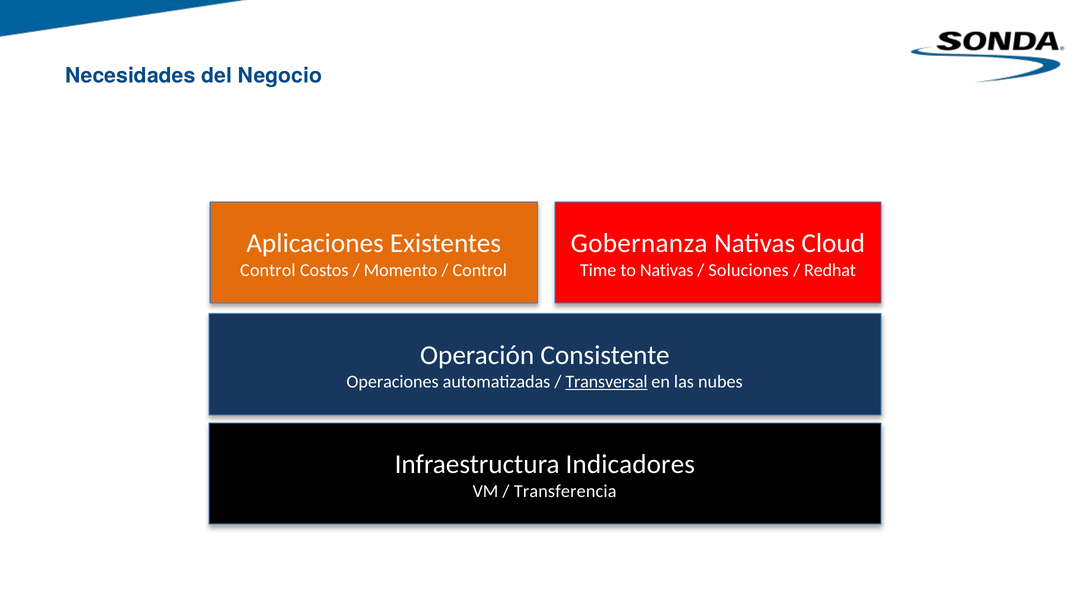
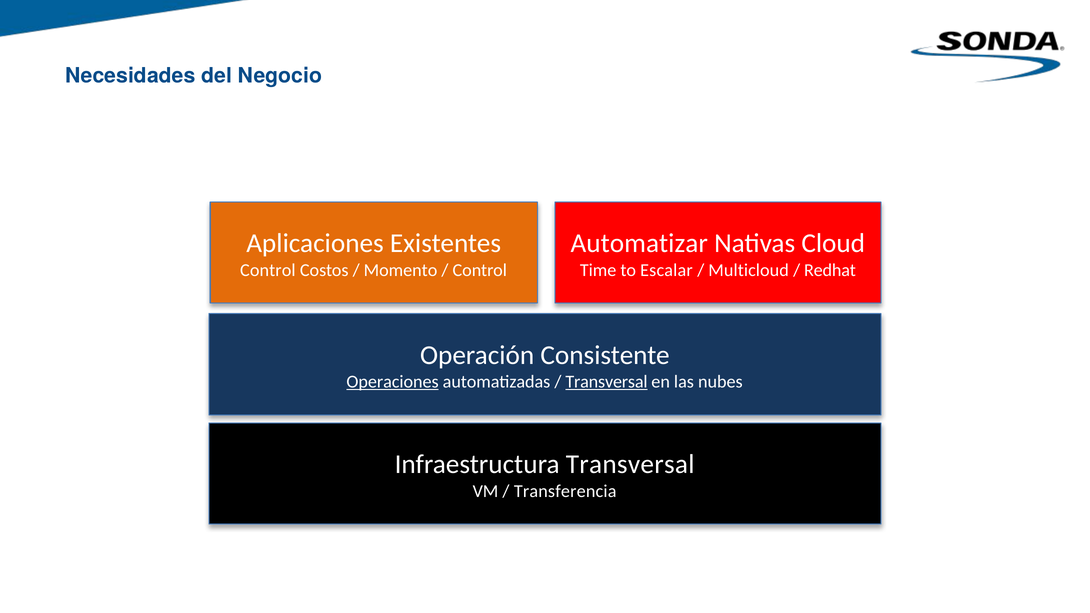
Gobernanza: Gobernanza -> Automatizar (639, 244)
to Nativas: Nativas -> Escalar (666, 270)
Soluciones: Soluciones -> Multicloud (749, 270)
Operaciones underline: none -> present (393, 382)
Infraestructura Indicadores: Indicadores -> Transversal (630, 465)
